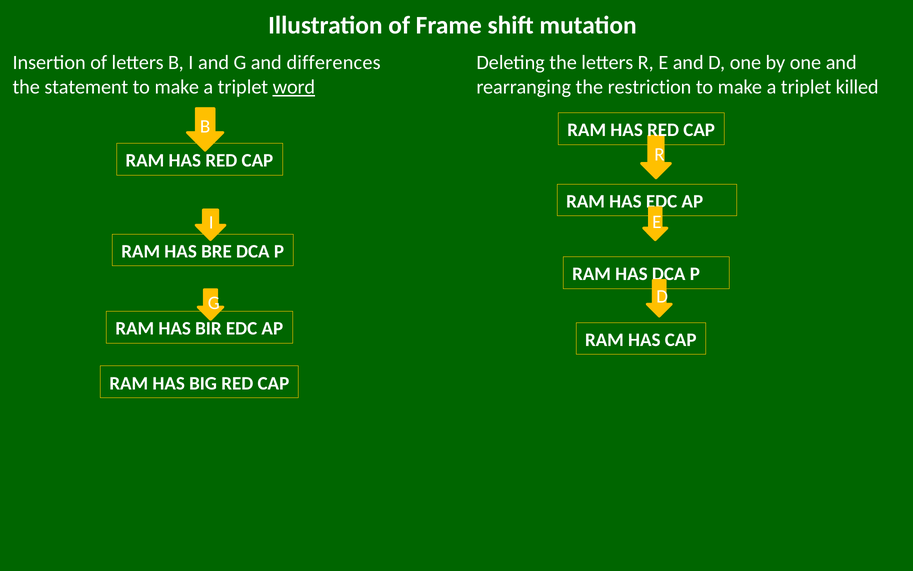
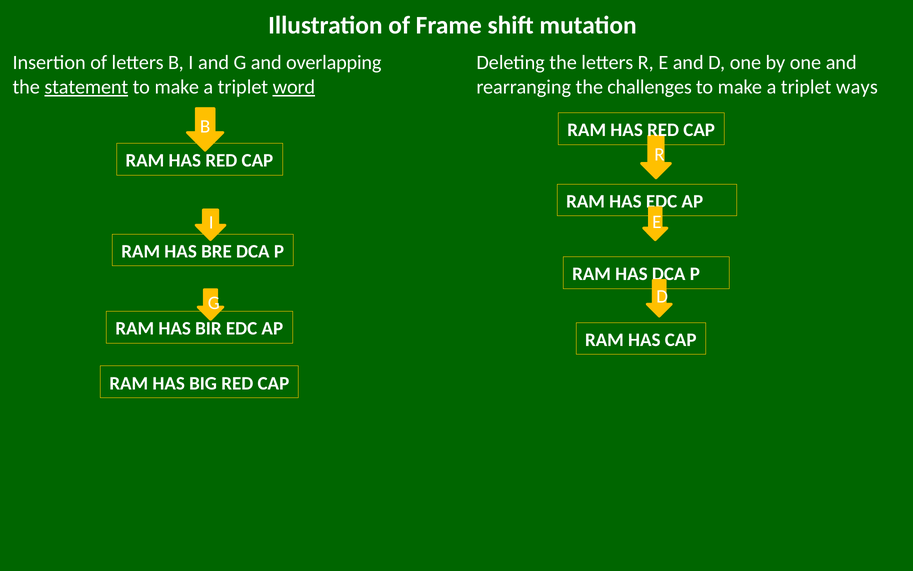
differences: differences -> overlapping (334, 63)
statement underline: none -> present (86, 87)
restriction: restriction -> challenges (650, 87)
killed: killed -> ways (857, 87)
